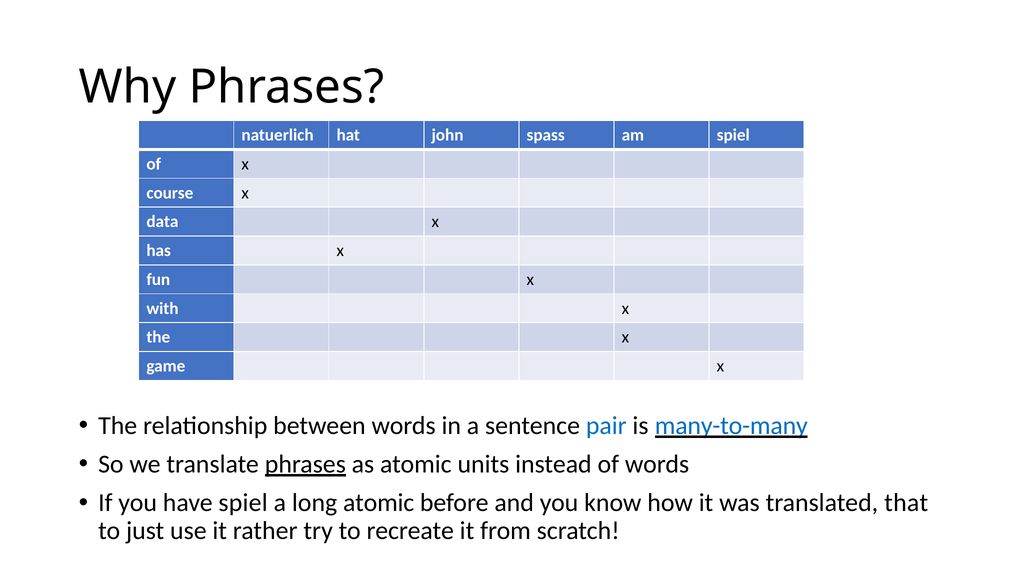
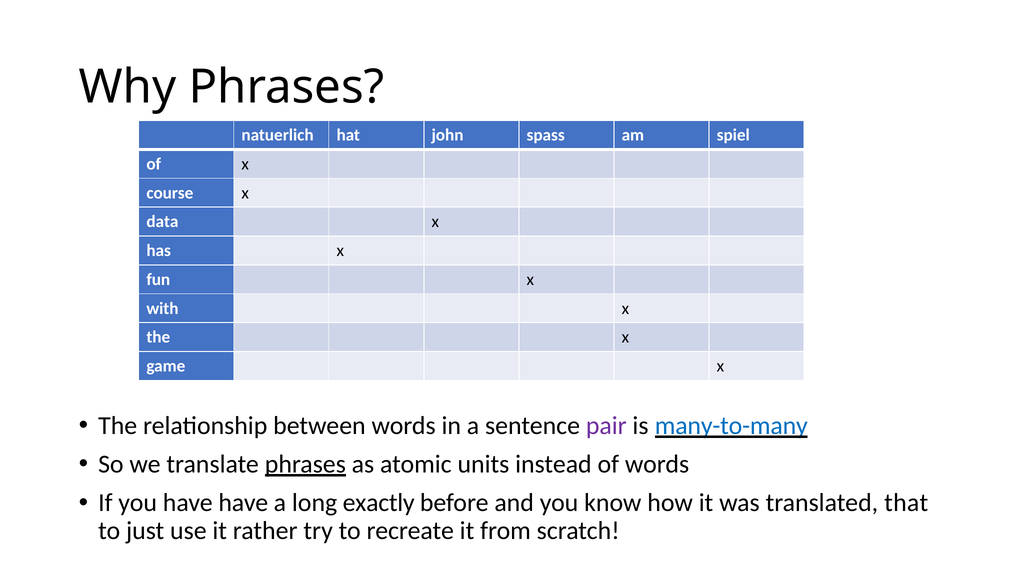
pair colour: blue -> purple (606, 425)
have spiel: spiel -> have (243, 503)
long atomic: atomic -> exactly (379, 503)
